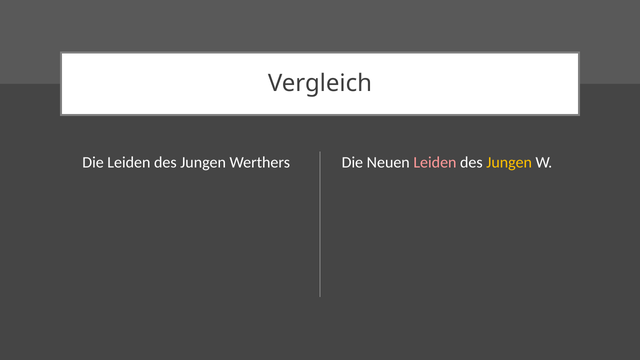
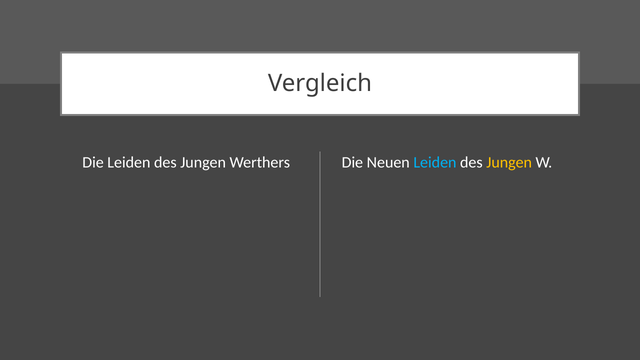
Leiden colour: pink -> light blue (435, 163)
